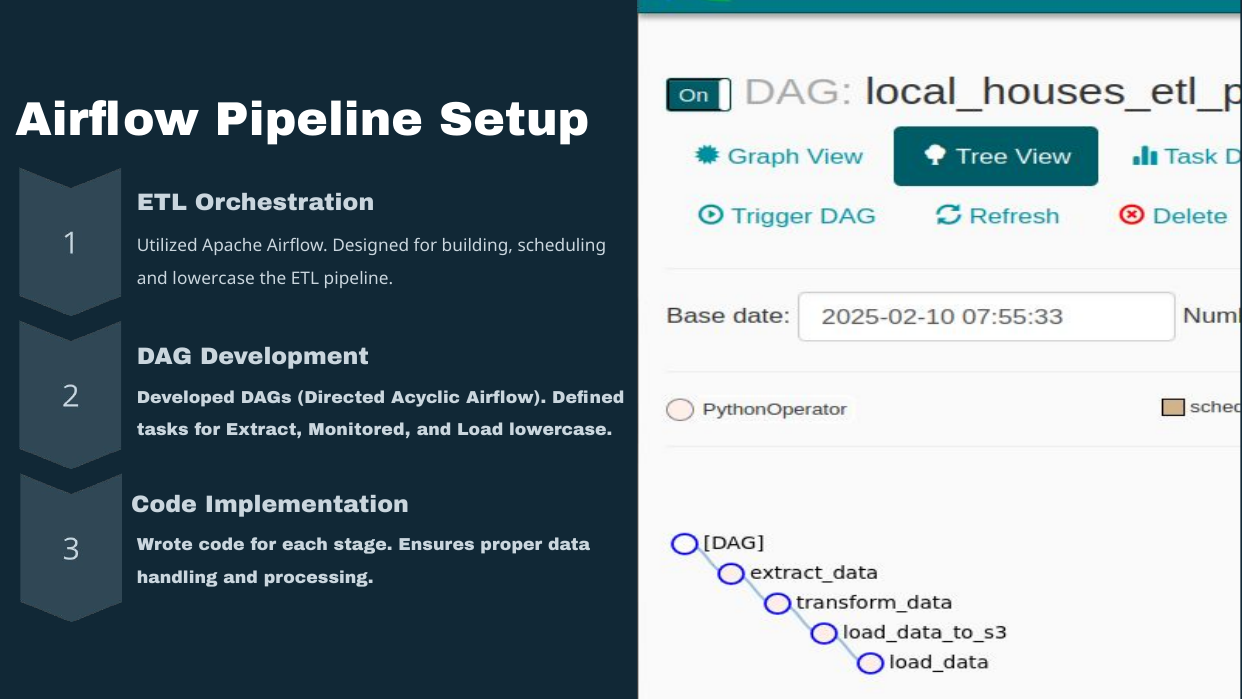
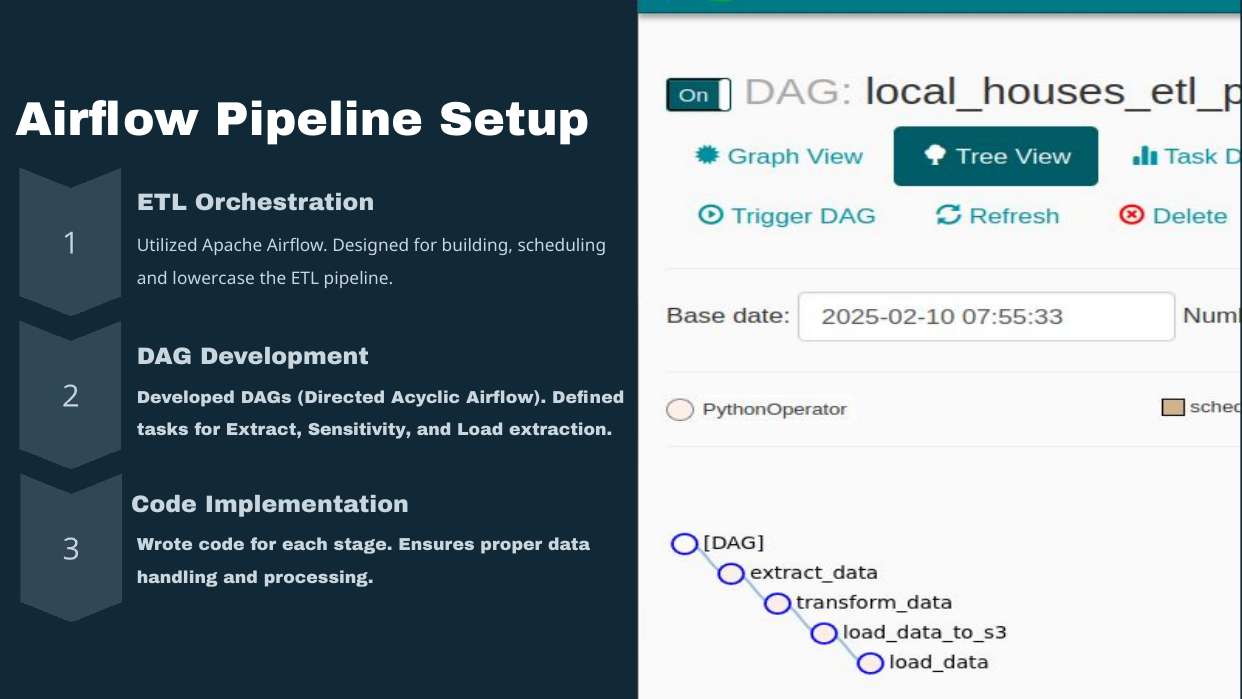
Monitored: Monitored -> Sensitivity (360, 430)
Load lowercase: lowercase -> extraction (561, 430)
